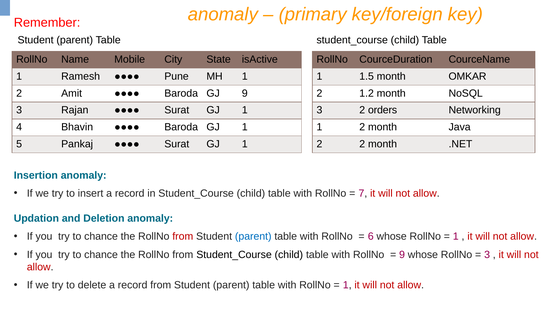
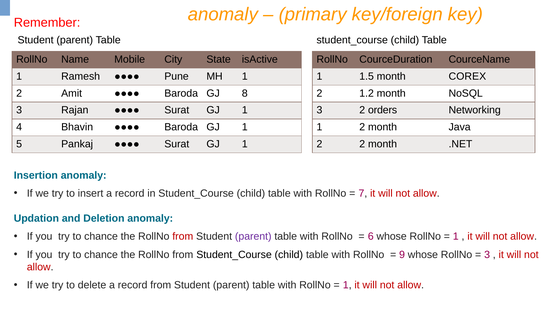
OMKAR: OMKAR -> COREX (467, 76)
GJ 9: 9 -> 8 (245, 93)
parent colour: blue -> purple (253, 237)
